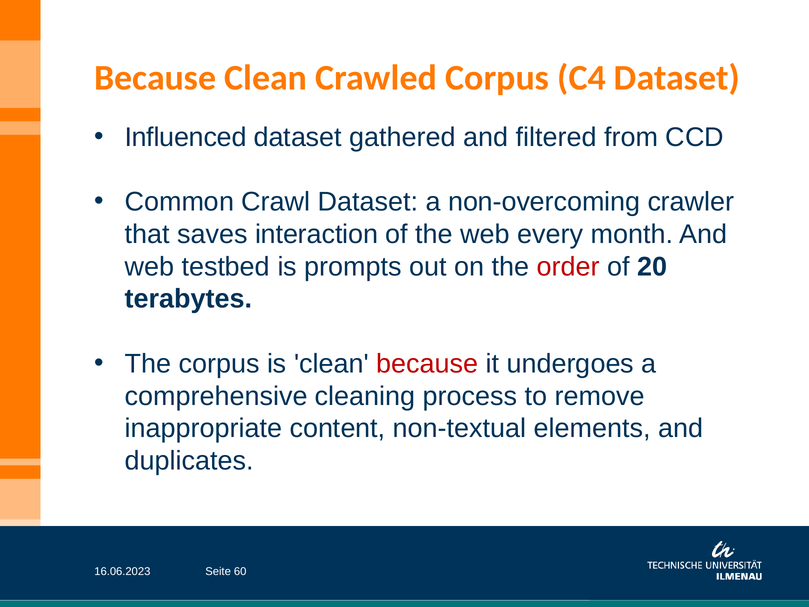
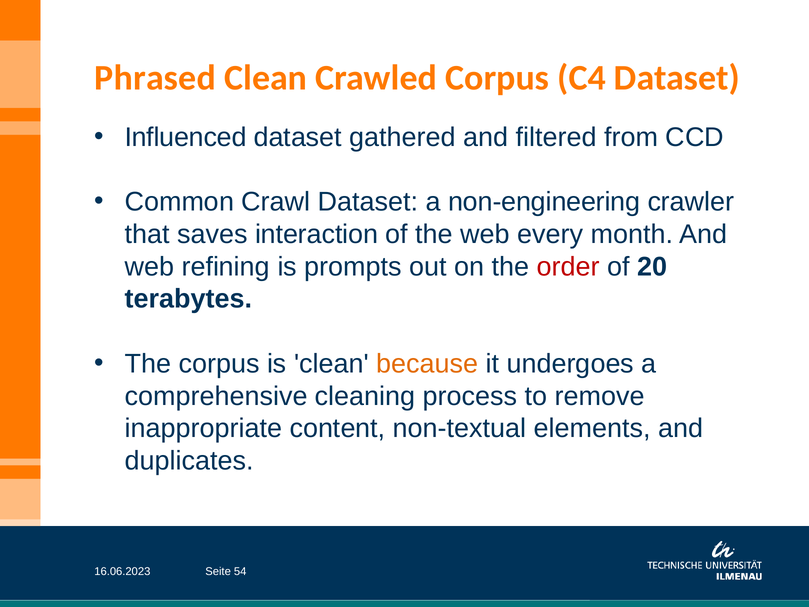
Because: Because -> Phrased (155, 78)
non-overcoming: non-overcoming -> non-engineering (544, 202)
testbed: testbed -> refining (226, 267)
because colour: red -> orange (427, 364)
60: 60 -> 54 (240, 571)
